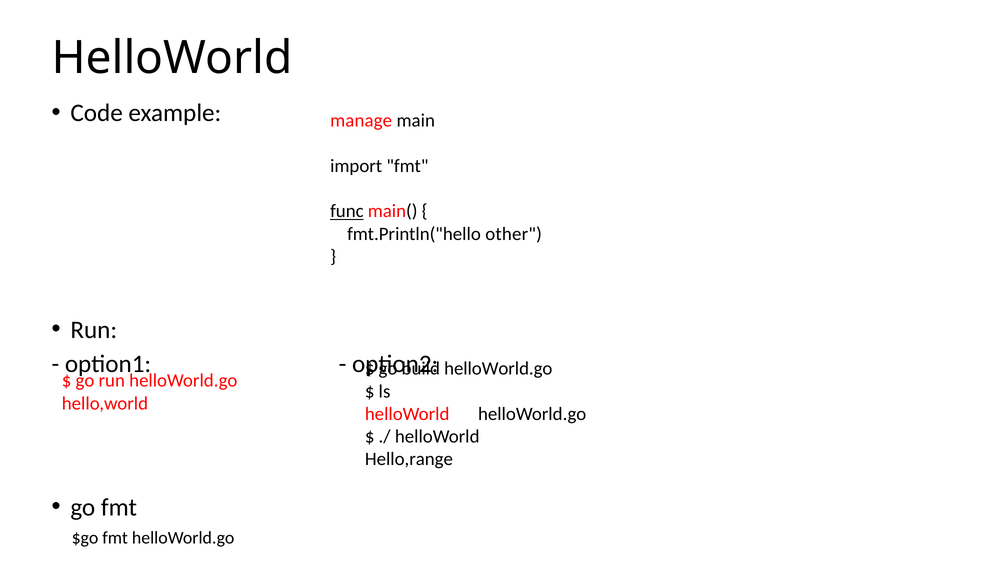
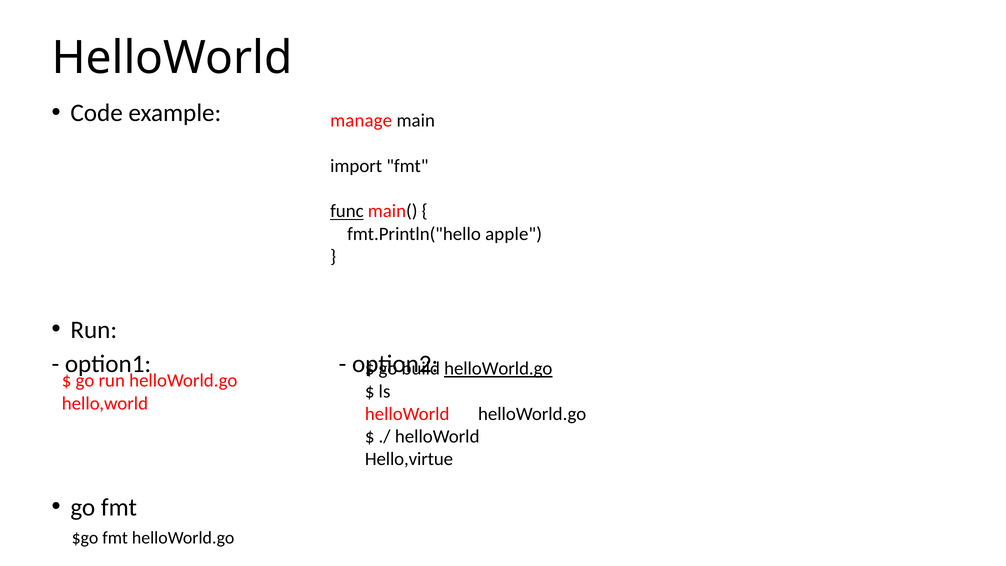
other: other -> apple (514, 234)
helloWorld.go underline: none -> present (498, 369)
Hello,range: Hello,range -> Hello,virtue (409, 459)
